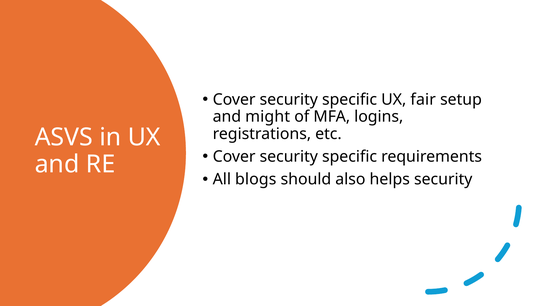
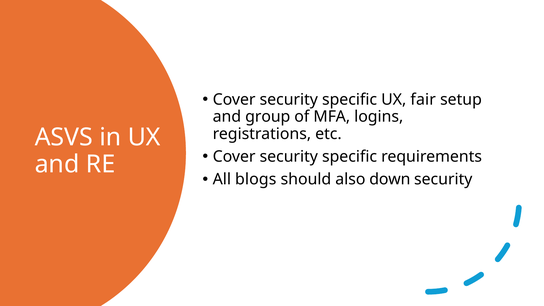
might: might -> group (268, 117)
helps: helps -> down (390, 179)
